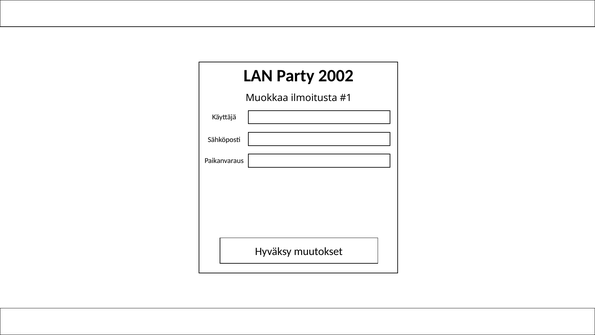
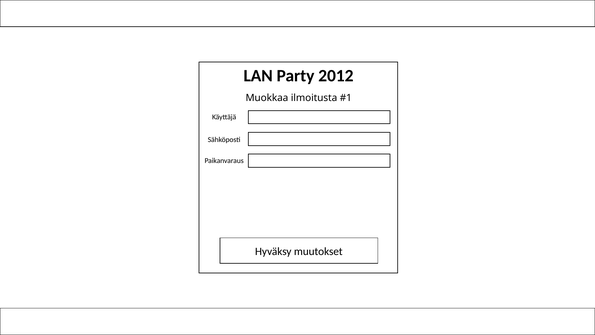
2002: 2002 -> 2012 (336, 76)
